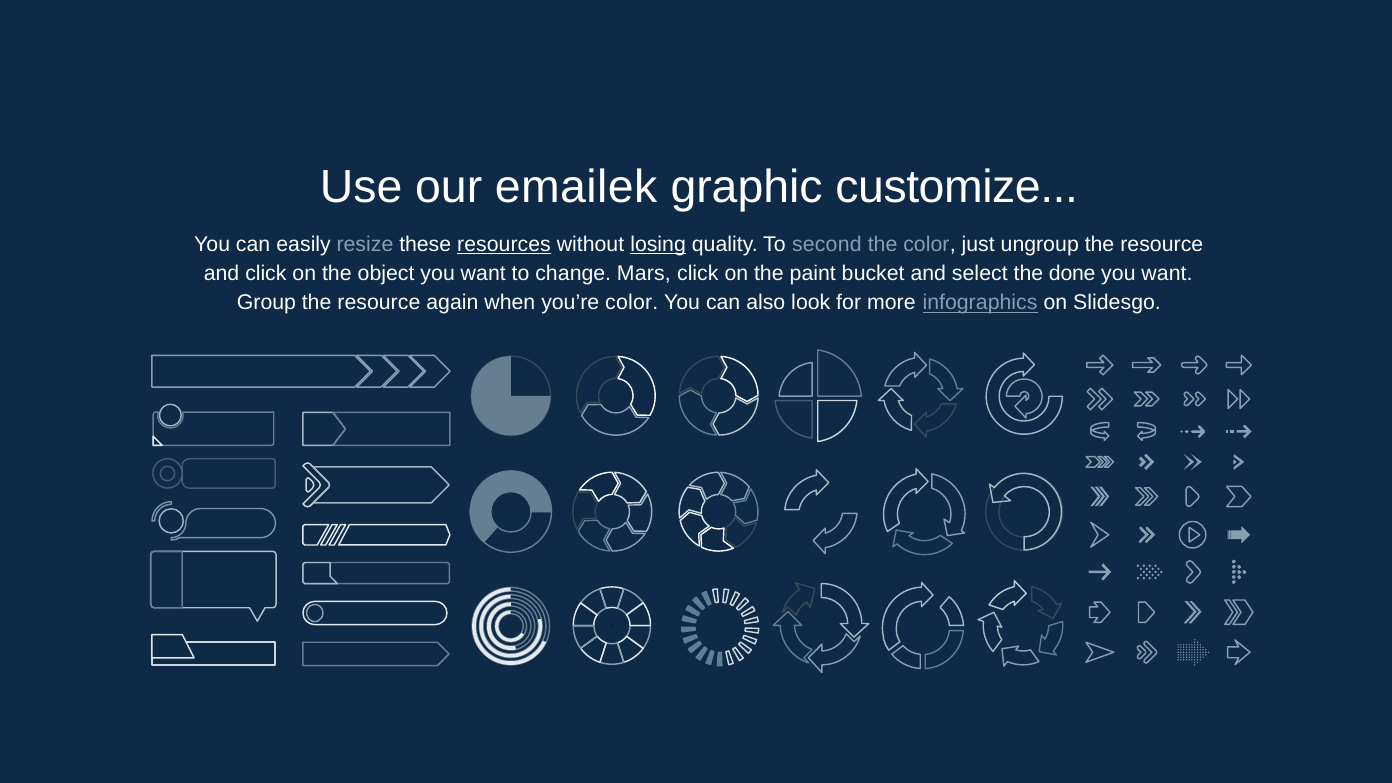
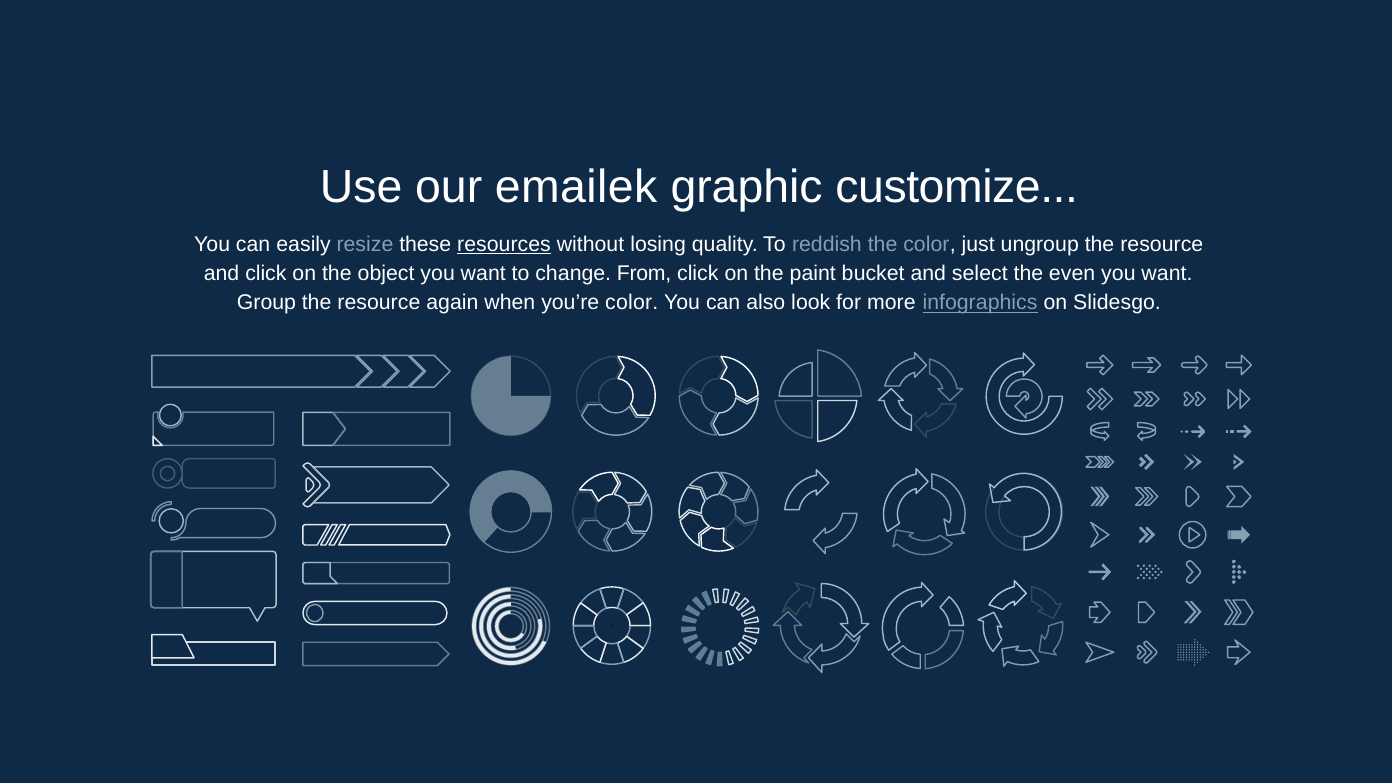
losing underline: present -> none (658, 244)
second: second -> reddish (827, 244)
Mars: Mars -> From (644, 274)
done: done -> even (1072, 274)
